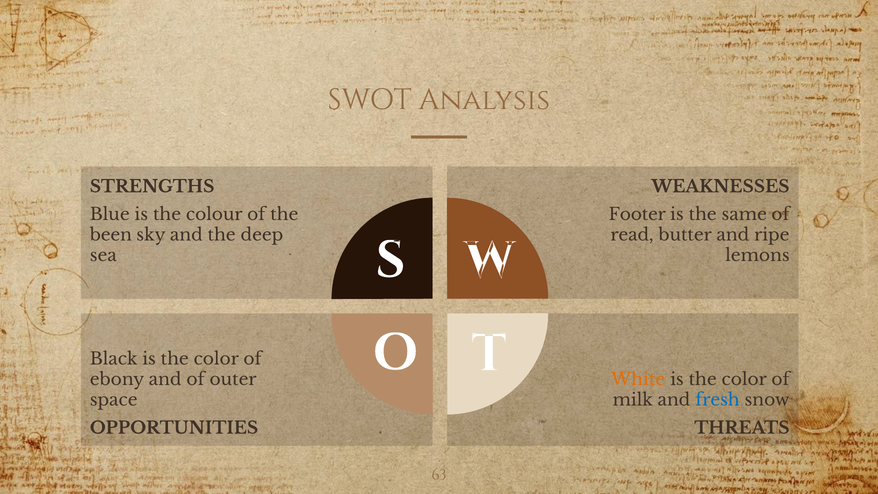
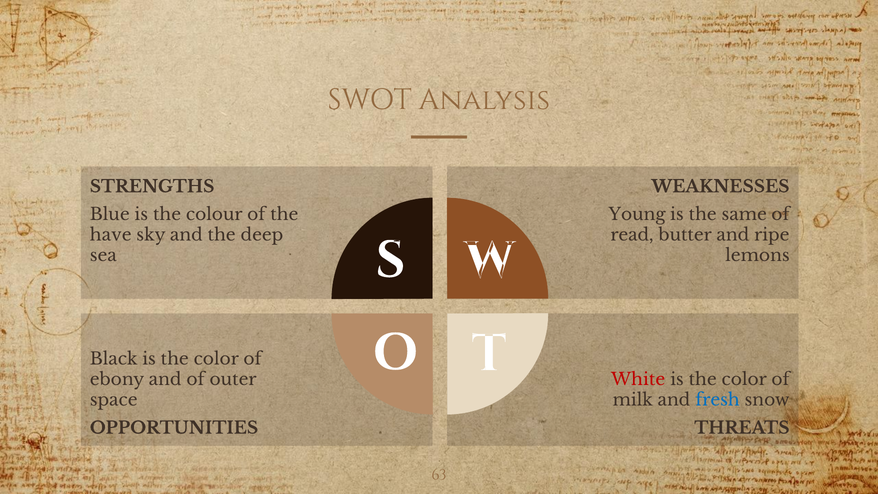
Footer: Footer -> Young (637, 214)
been: been -> have (111, 235)
White colour: orange -> red (638, 380)
